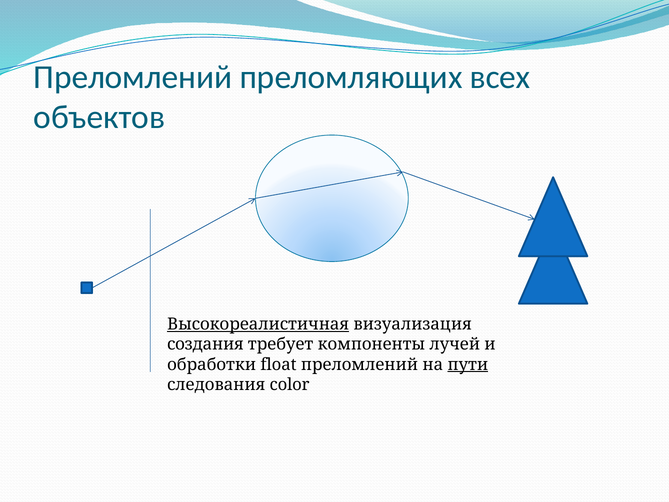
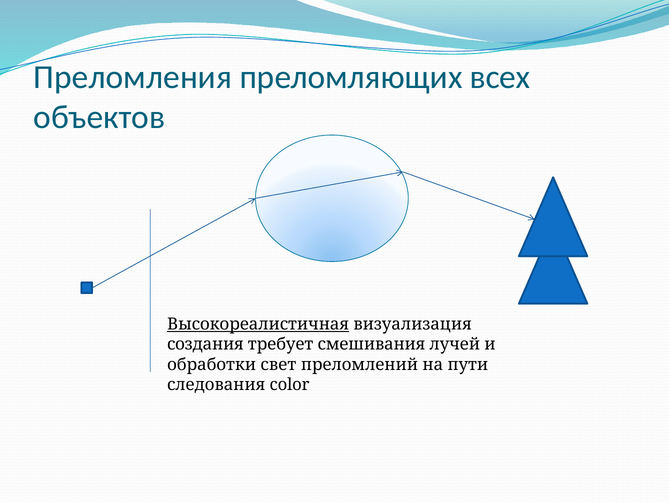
Преломлений: Преломлений -> Преломления (133, 77)
компоненты: компоненты -> смешивания (371, 344)
float: float -> свет (278, 364)
пути underline: present -> none (468, 364)
